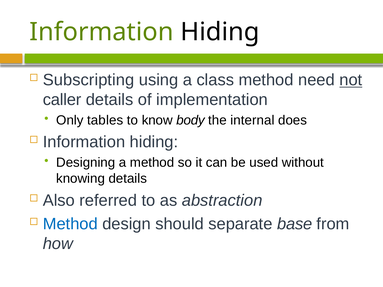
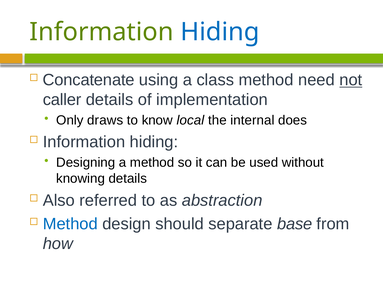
Hiding colour: black -> blue (220, 32)
Subscripting: Subscripting -> Concatenate (89, 80)
tables: tables -> draws (105, 120)
body: body -> local (190, 120)
